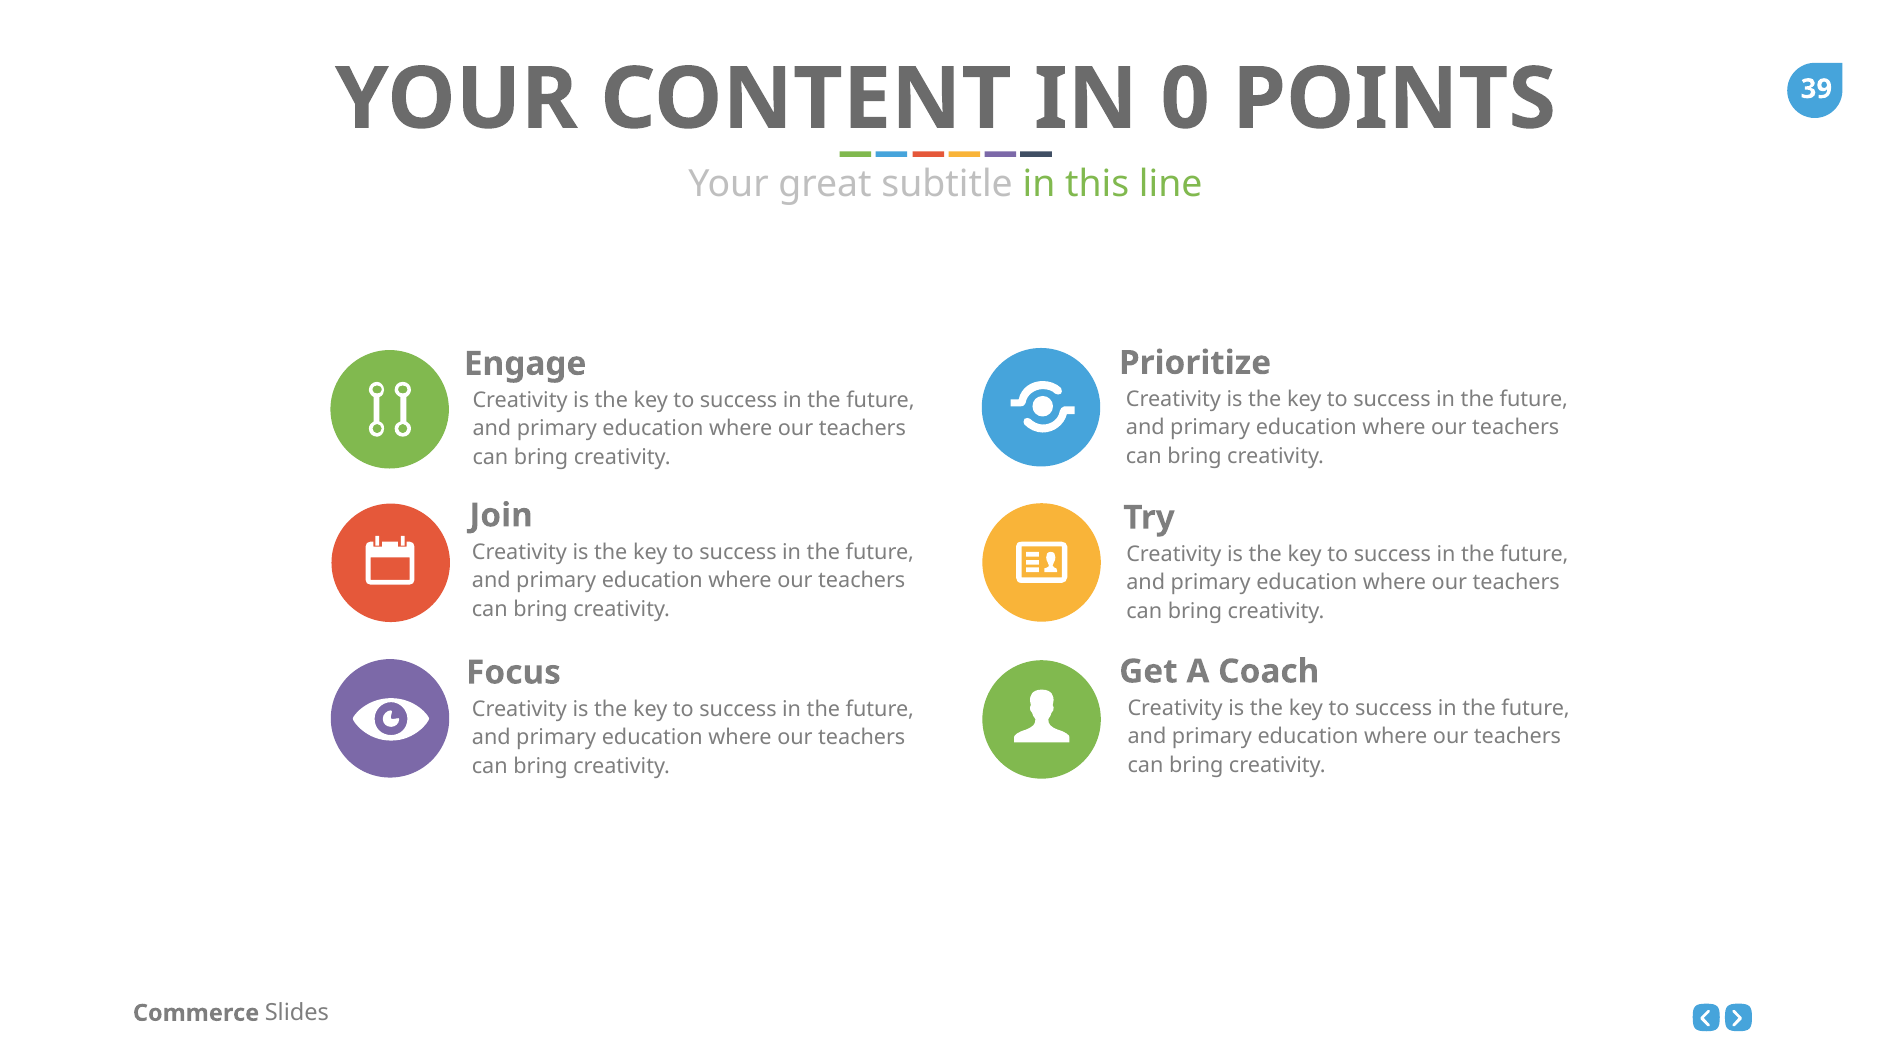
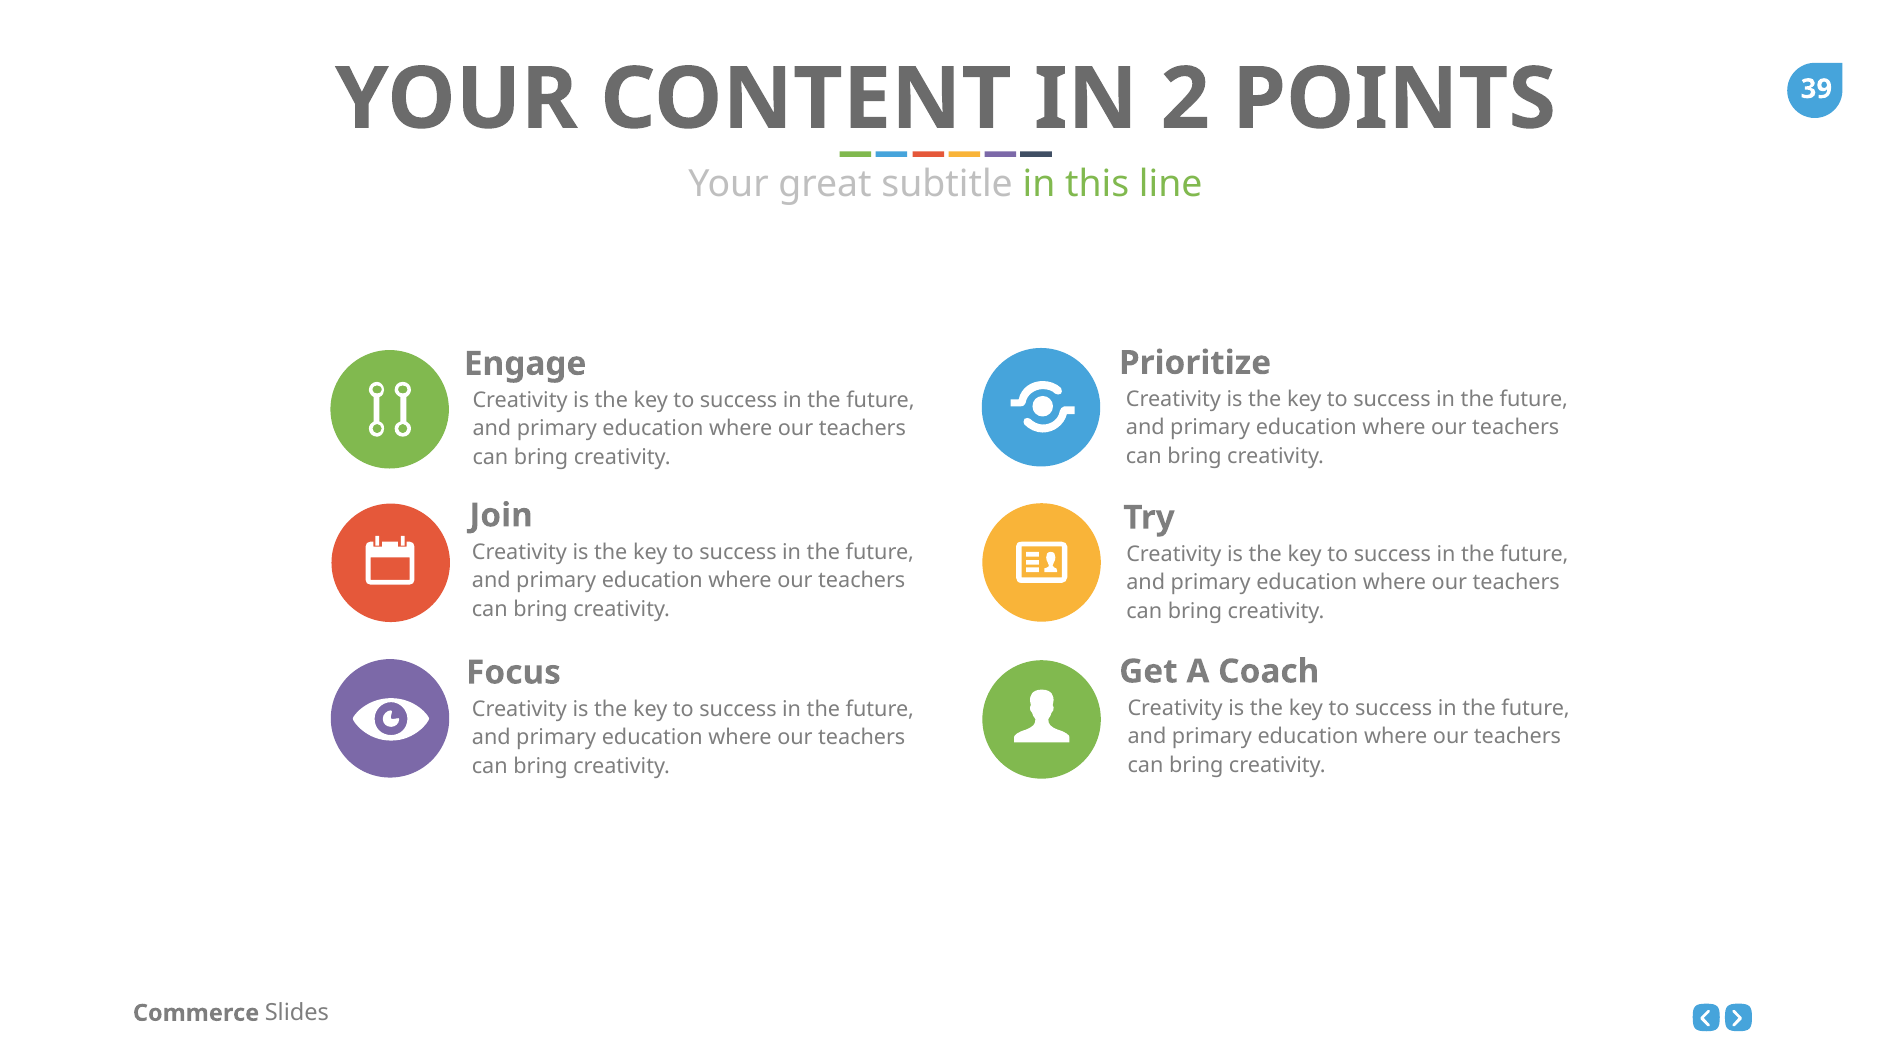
0: 0 -> 2 (1185, 99)
